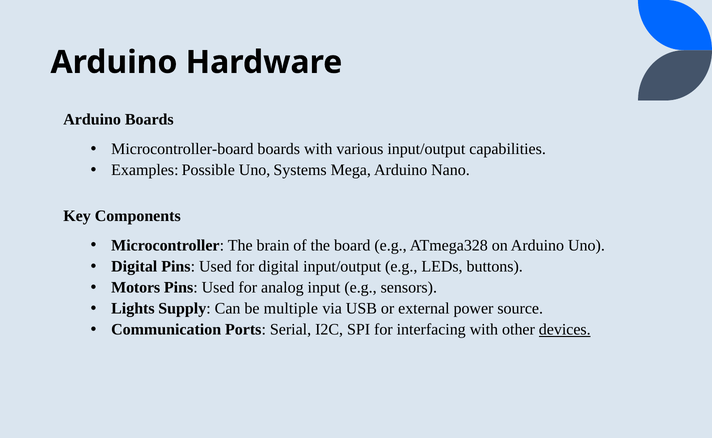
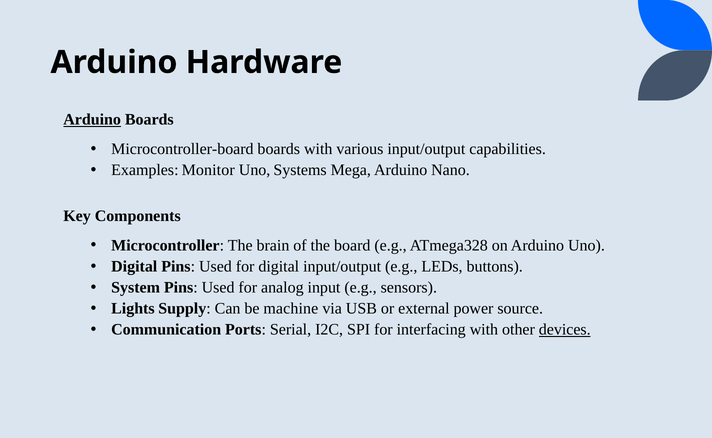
Arduino underline: none -> present (92, 120)
Possible: Possible -> Monitor (208, 170)
Motors: Motors -> System (136, 288)
multiple: multiple -> machine (291, 309)
